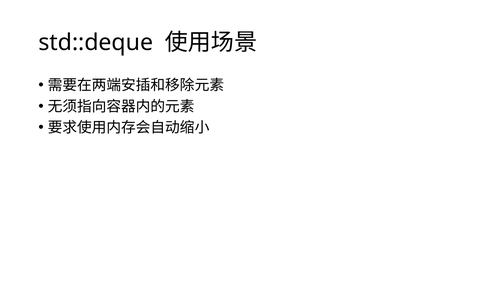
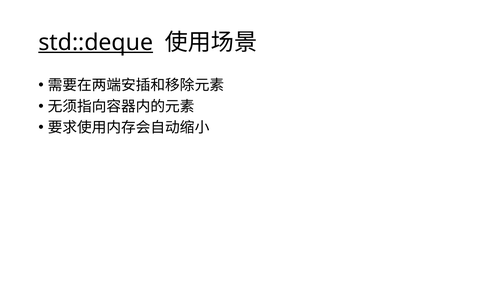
std::deque underline: none -> present (96, 42)
